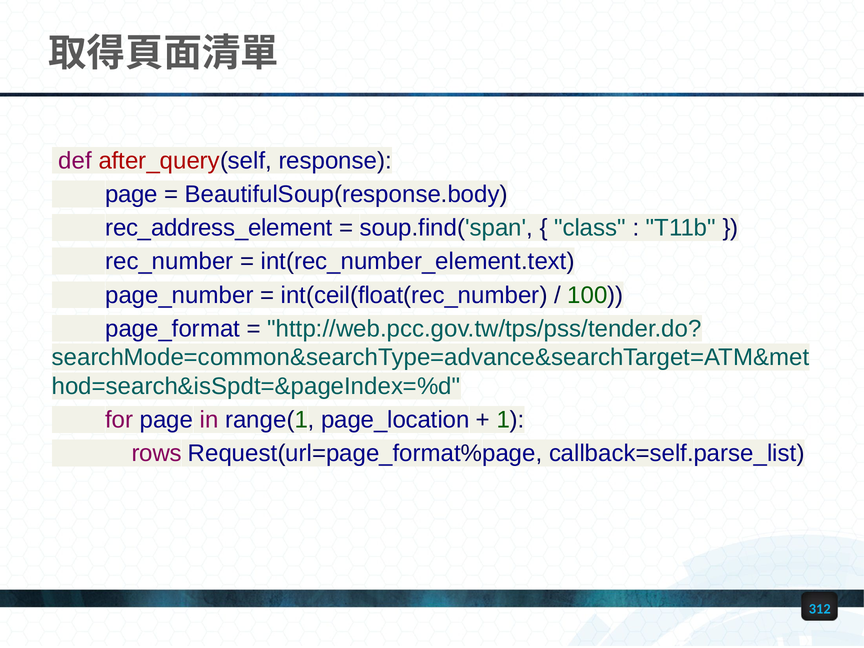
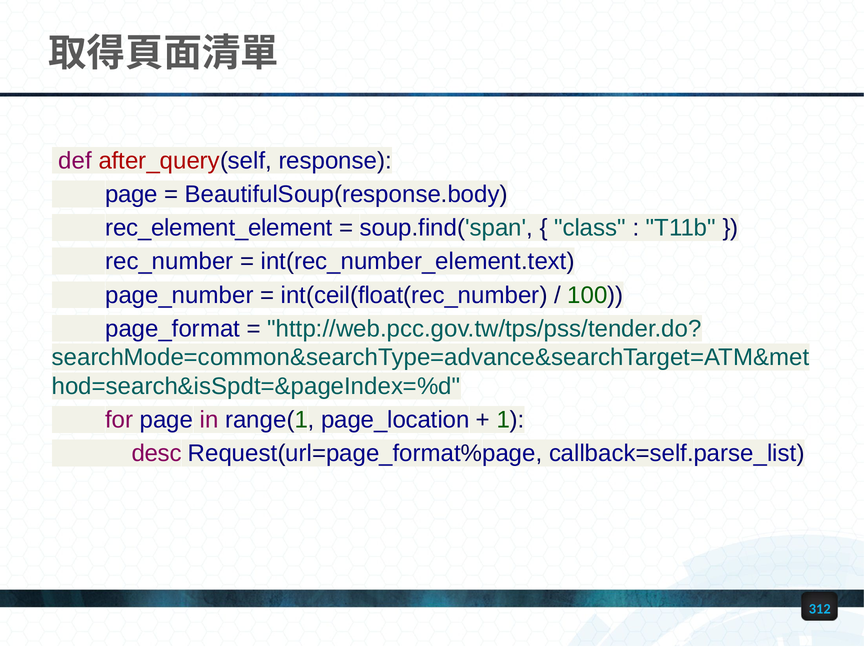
rec_address_element: rec_address_element -> rec_element_element (219, 228)
rows: rows -> desc (157, 454)
